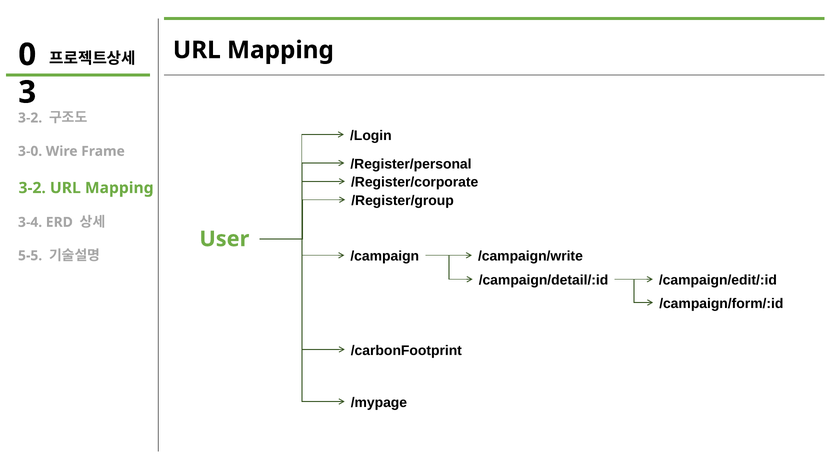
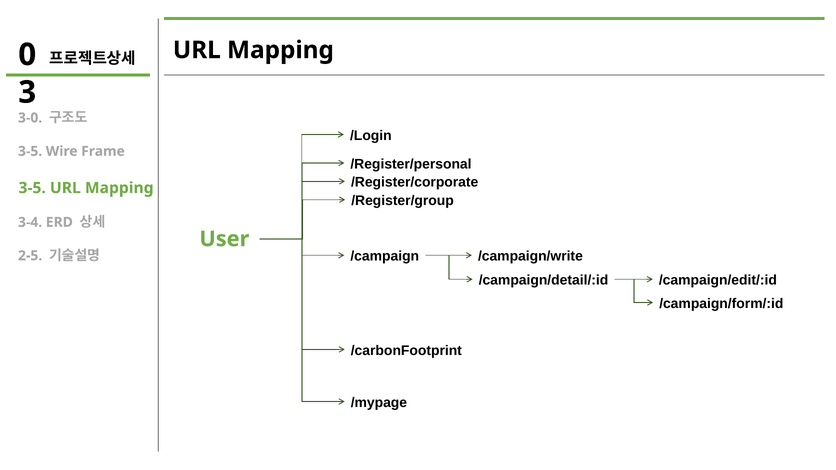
3-2: 3-2 -> 3-0 (30, 118)
3-0: 3-0 -> 3-5 (30, 151)
3-2: 3-2 -> 3-5 (32, 188)
5-5: 5-5 -> 2-5 (30, 256)
